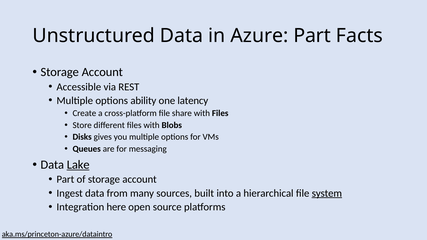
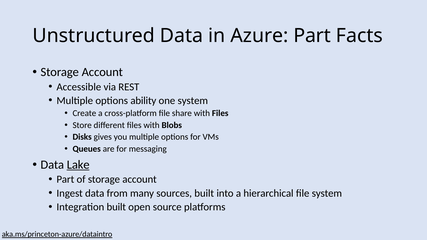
one latency: latency -> system (193, 101)
system underline: present -> none (327, 193)
Integration here: here -> built (116, 207)
